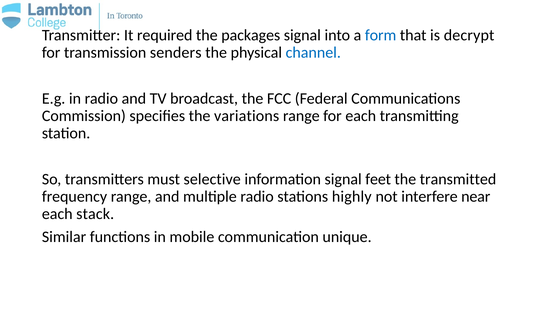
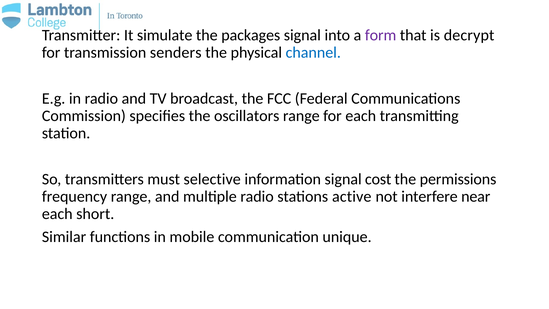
required: required -> simulate (165, 35)
form colour: blue -> purple (381, 35)
variations: variations -> oscillators (247, 116)
feet: feet -> cost (378, 179)
transmitted: transmitted -> permissions (458, 179)
highly: highly -> active (352, 197)
stack: stack -> short (95, 214)
